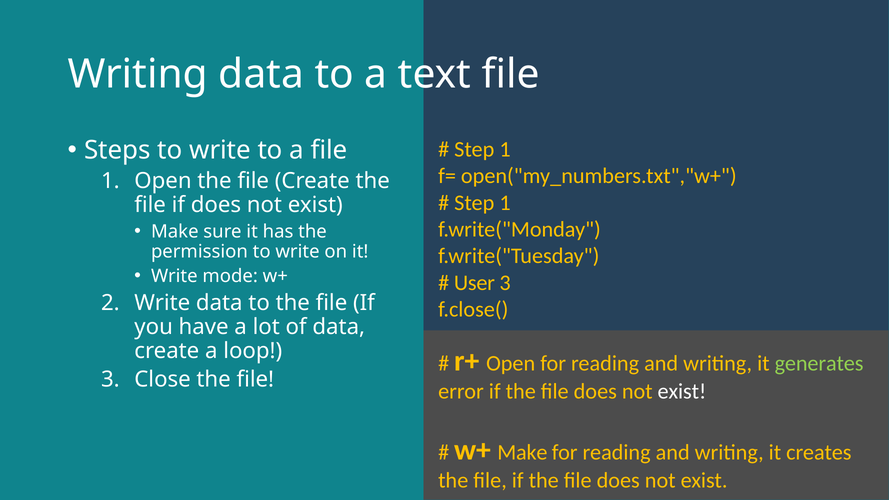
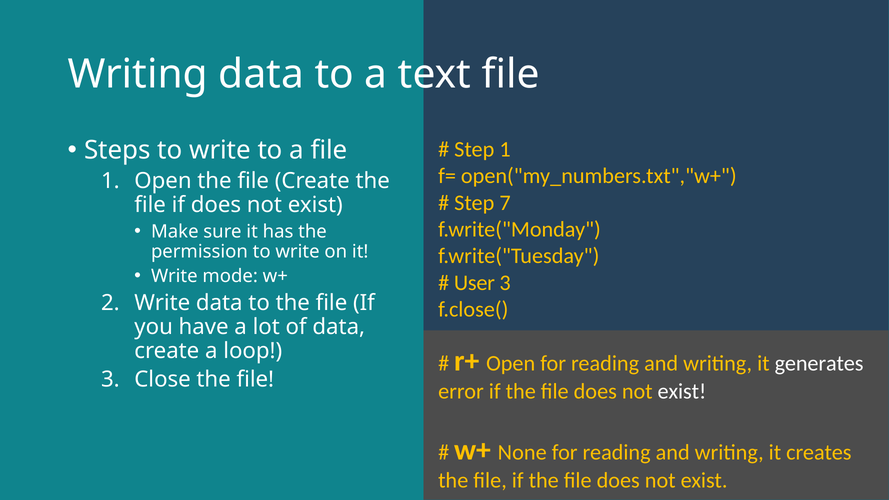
1: 1 -> 7 (505, 203)
generates colour: light green -> white (819, 363)
w+ Make: Make -> None (522, 452)
